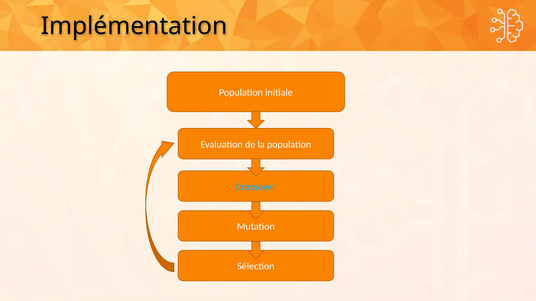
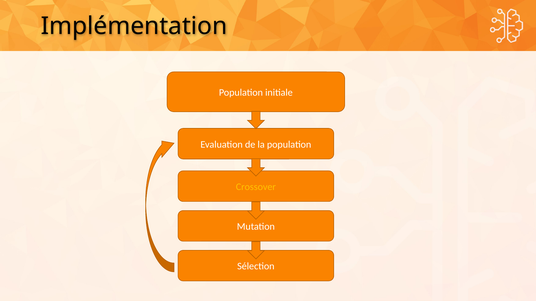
Crossover colour: light blue -> yellow (256, 187)
